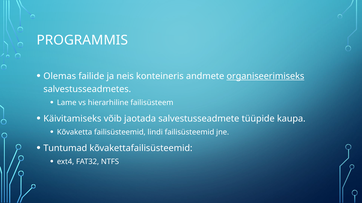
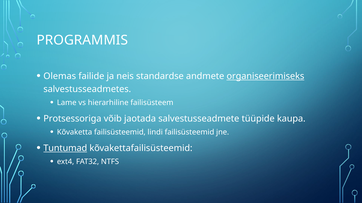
konteineris: konteineris -> standardse (160, 76)
Käivitamiseks: Käivitamiseks -> Protsessoriga (72, 119)
Tuntumad underline: none -> present (65, 149)
